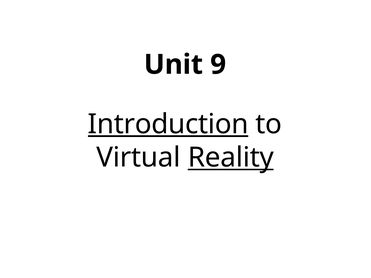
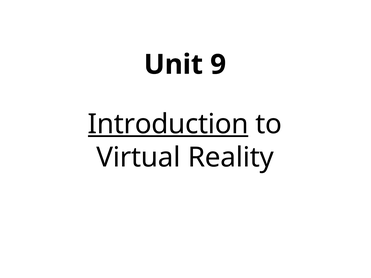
Reality underline: present -> none (231, 158)
